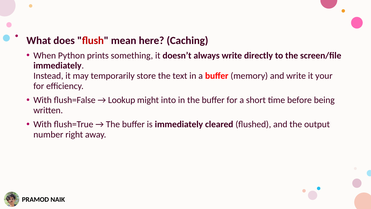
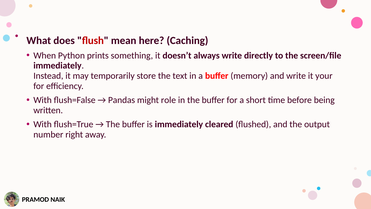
Lookup: Lookup -> Pandas (122, 100)
into: into -> role (168, 100)
